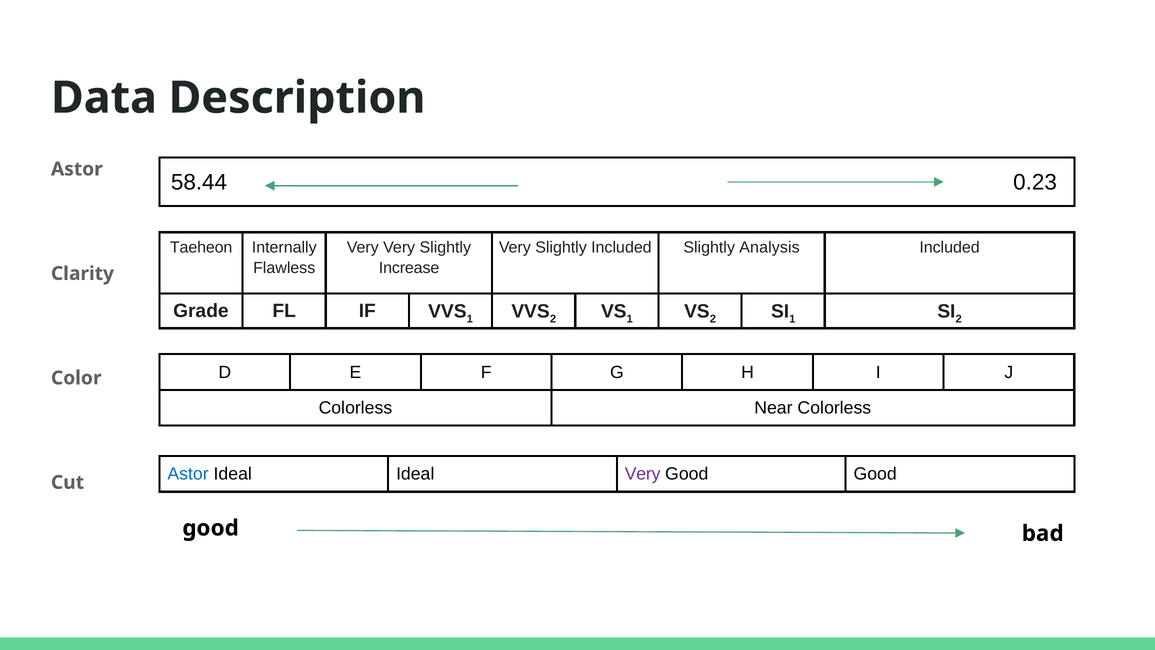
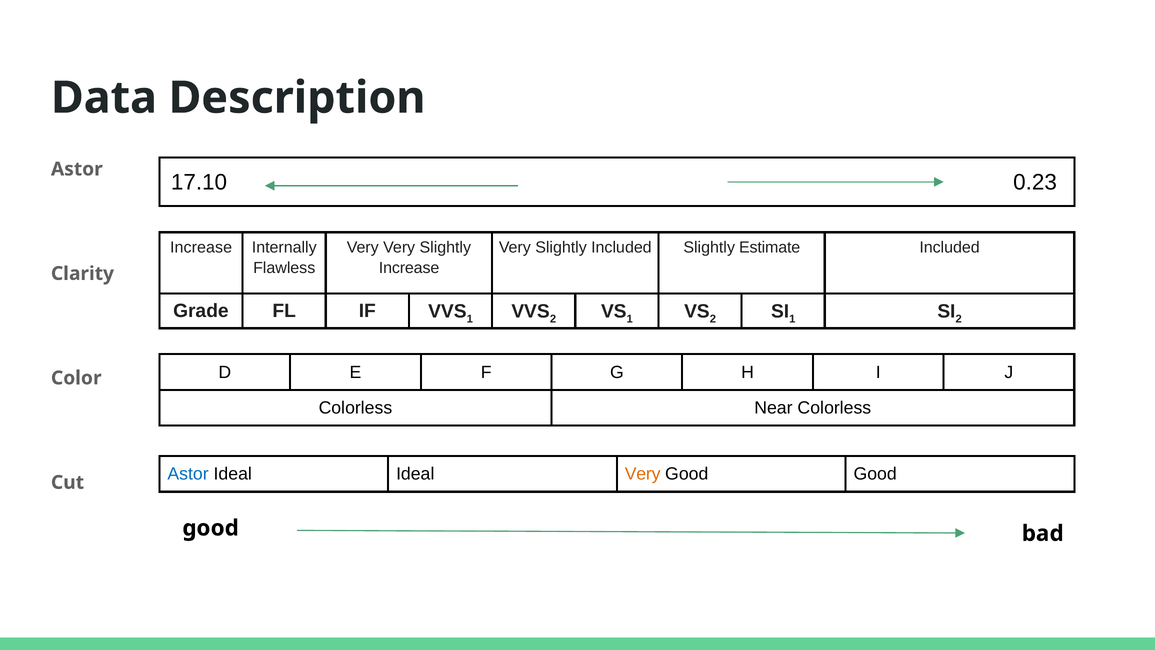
58.44: 58.44 -> 17.10 (199, 182)
Taeheon: Taeheon -> Increase (201, 247)
Analysis: Analysis -> Estimate (770, 247)
Very colour: purple -> orange (643, 474)
